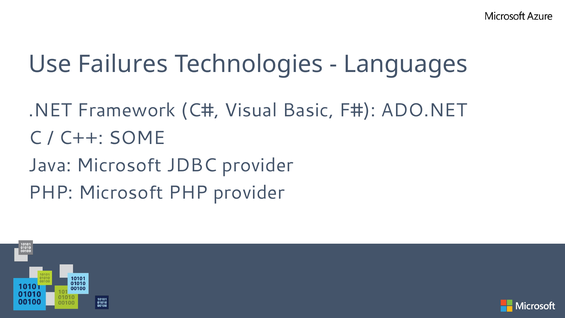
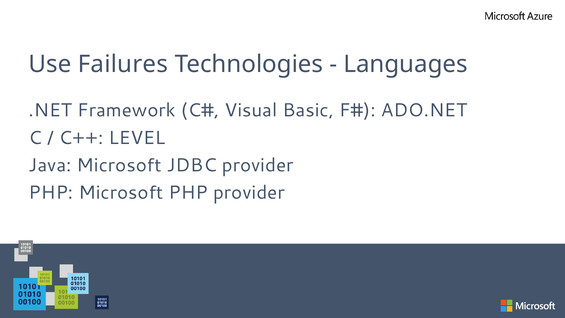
SOME: SOME -> LEVEL (137, 138)
